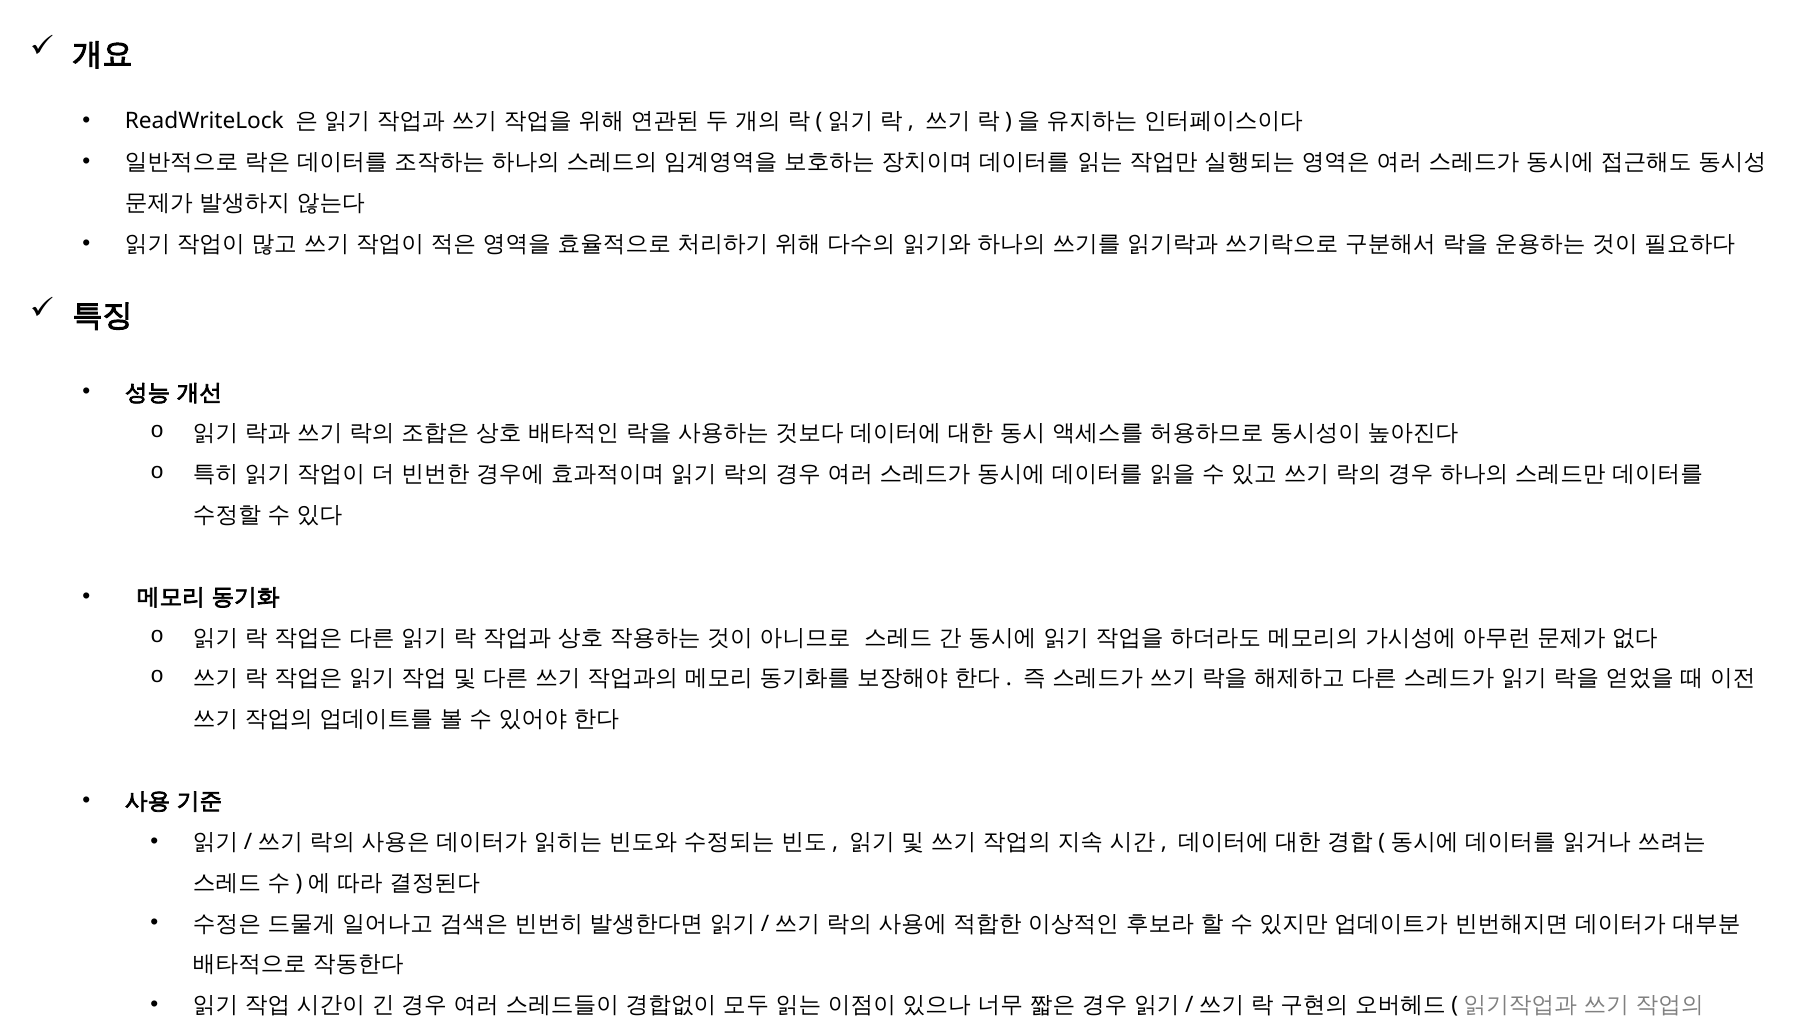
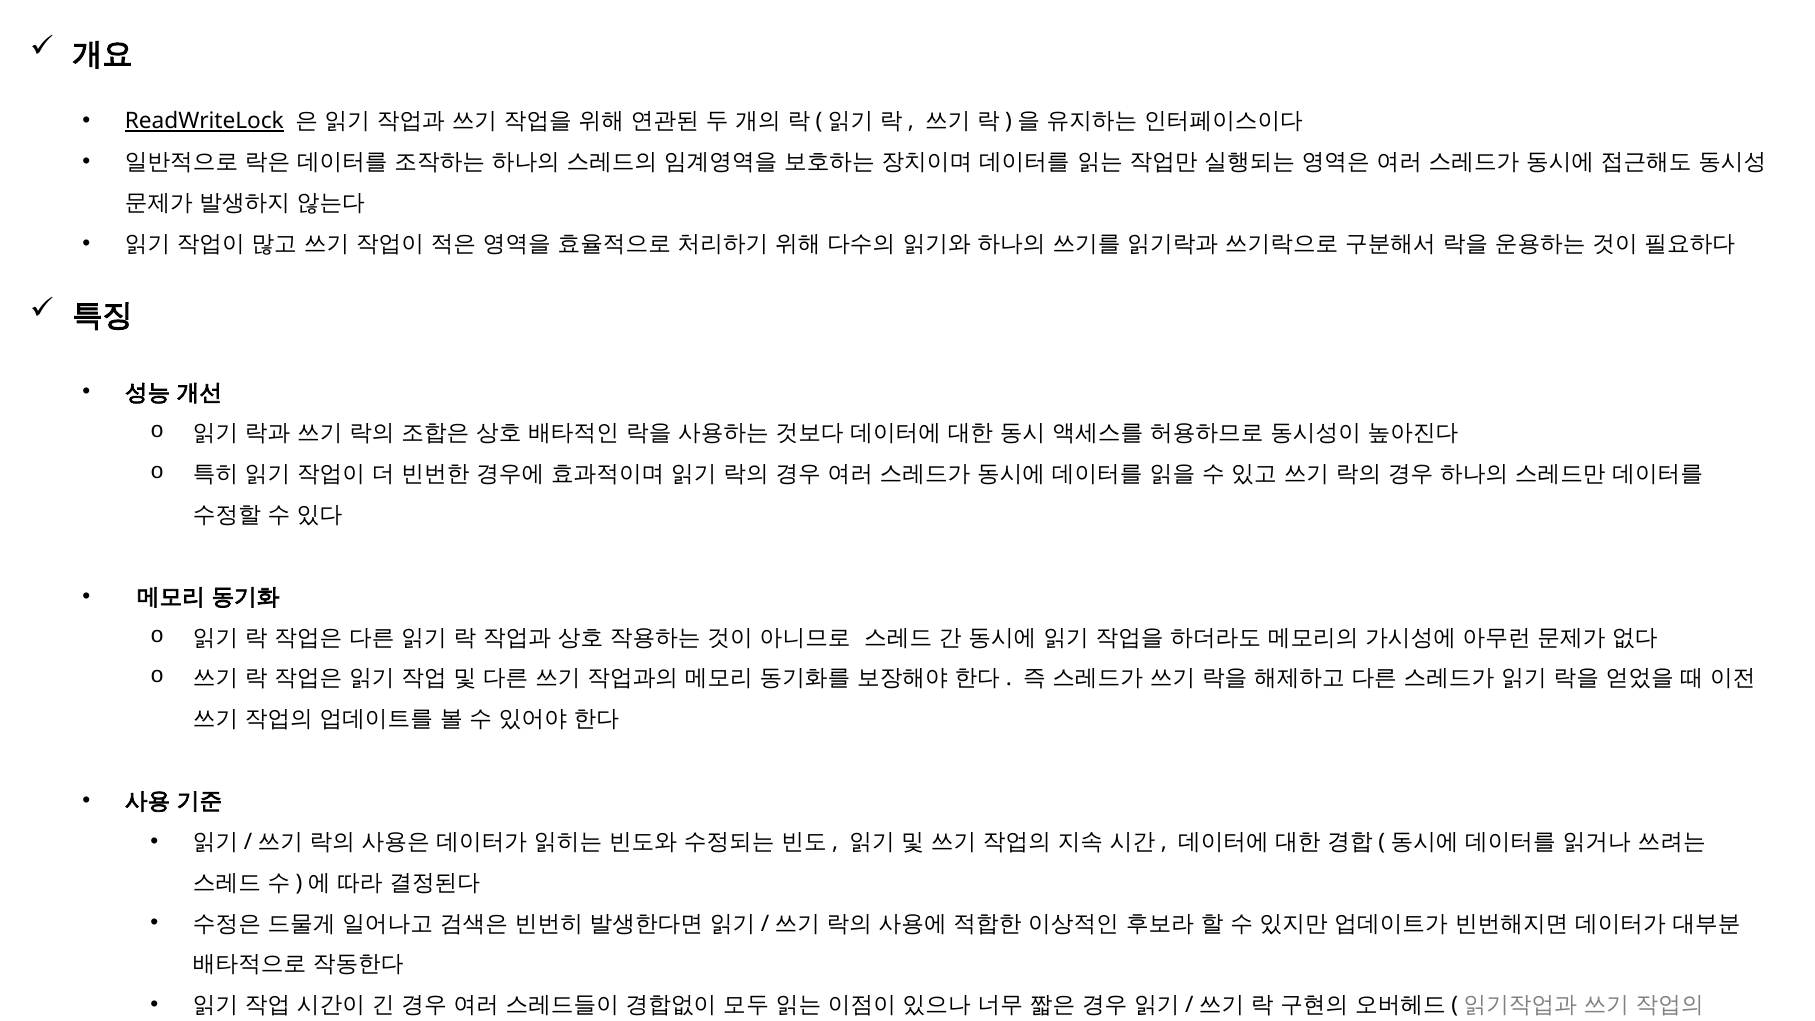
ReadWriteLock underline: none -> present (204, 121)
